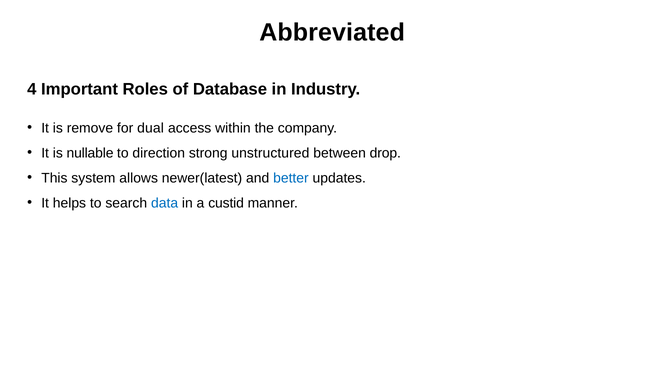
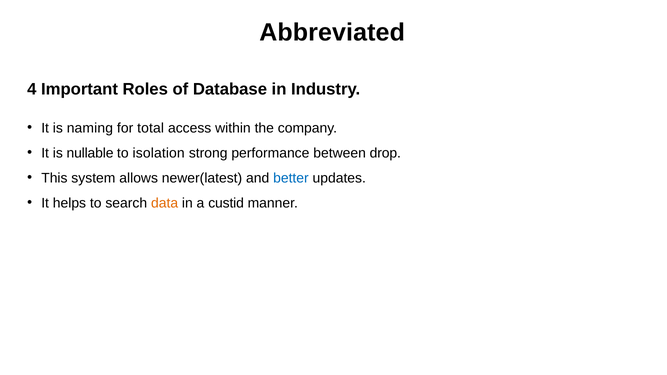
remove: remove -> naming (90, 128)
dual: dual -> total (151, 128)
direction: direction -> isolation (159, 153)
unstructured: unstructured -> performance (270, 153)
data colour: blue -> orange (165, 203)
